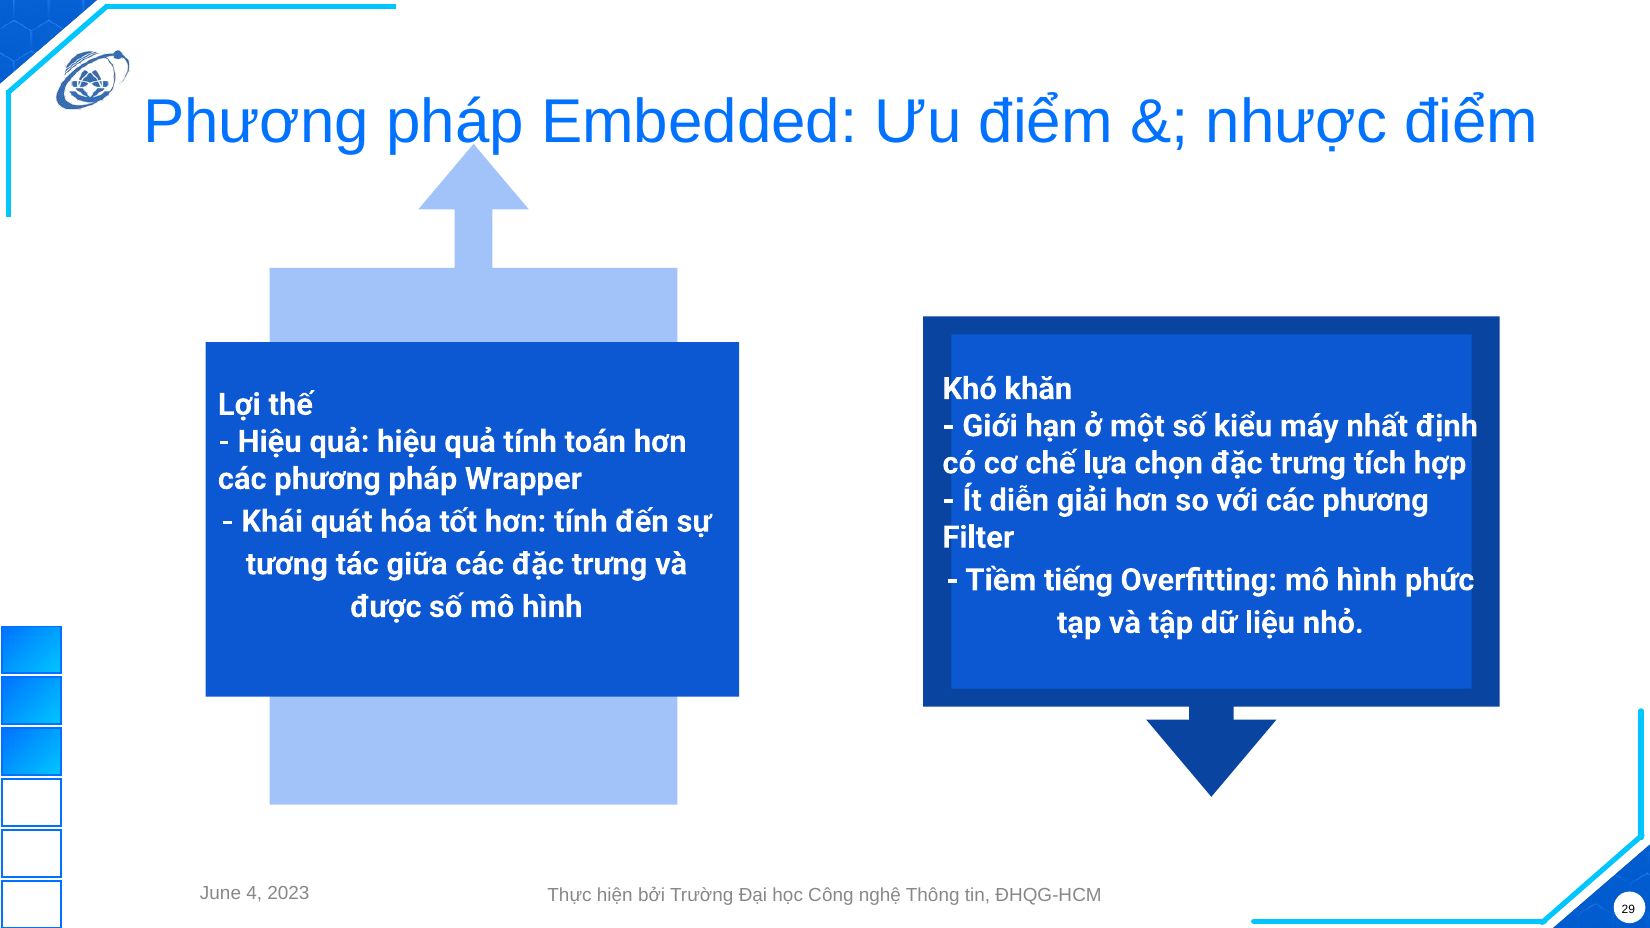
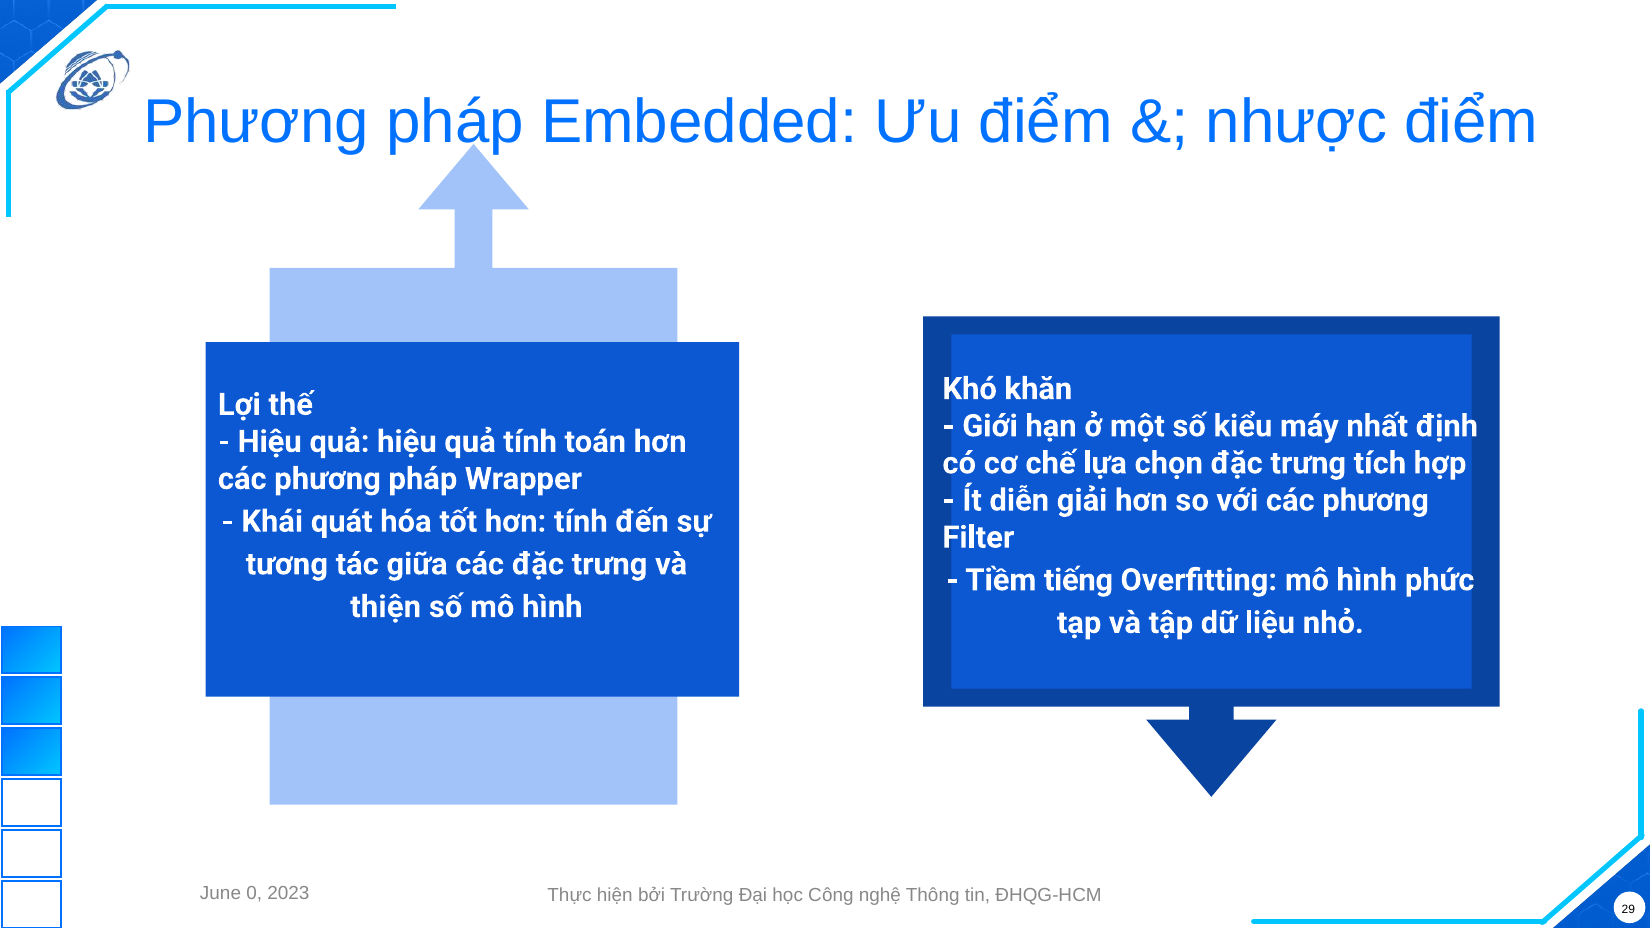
được: được -> thiện (386, 607)
4: 4 -> 0 (254, 893)
